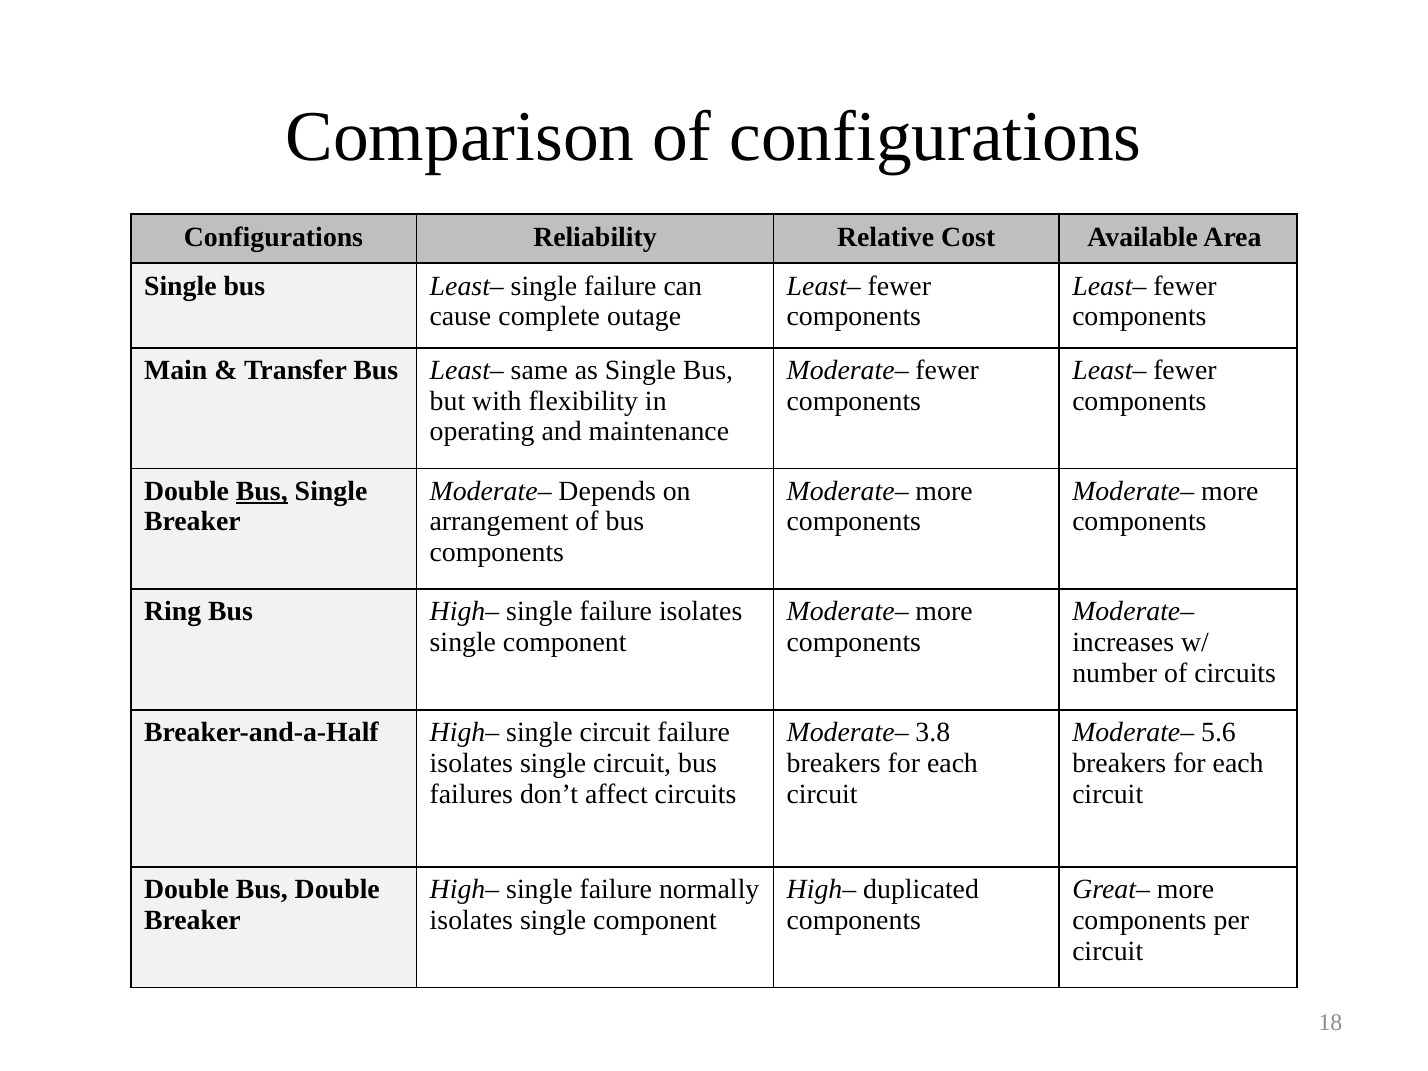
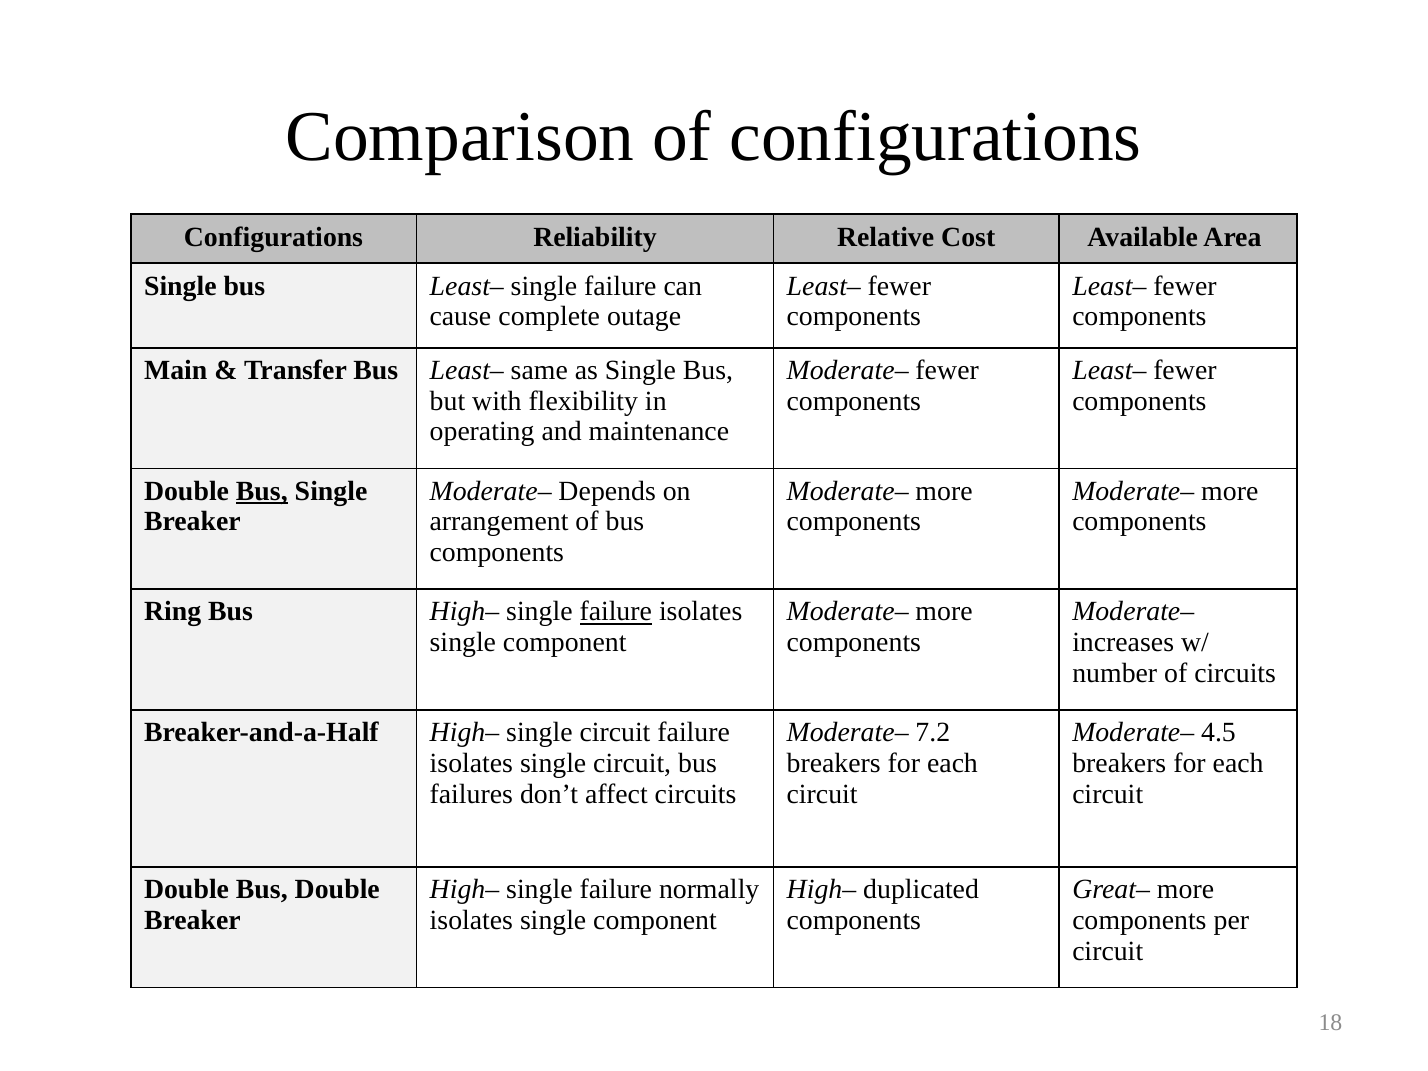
failure underline: none -> present (616, 612)
3.8: 3.8 -> 7.2 (933, 732)
5.6: 5.6 -> 4.5 (1218, 732)
